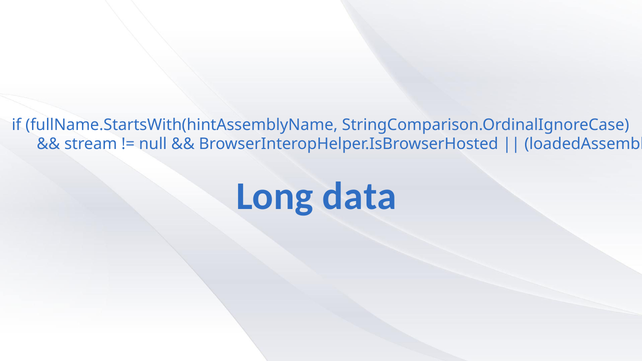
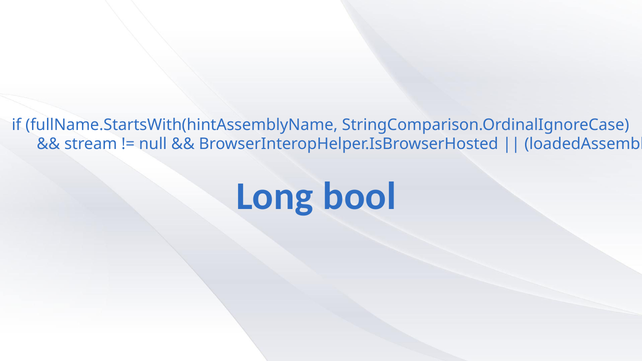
data: data -> bool (360, 196)
